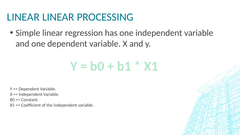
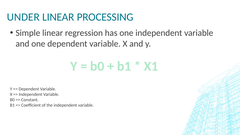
LINEAR: LINEAR -> UNDER (23, 17)
